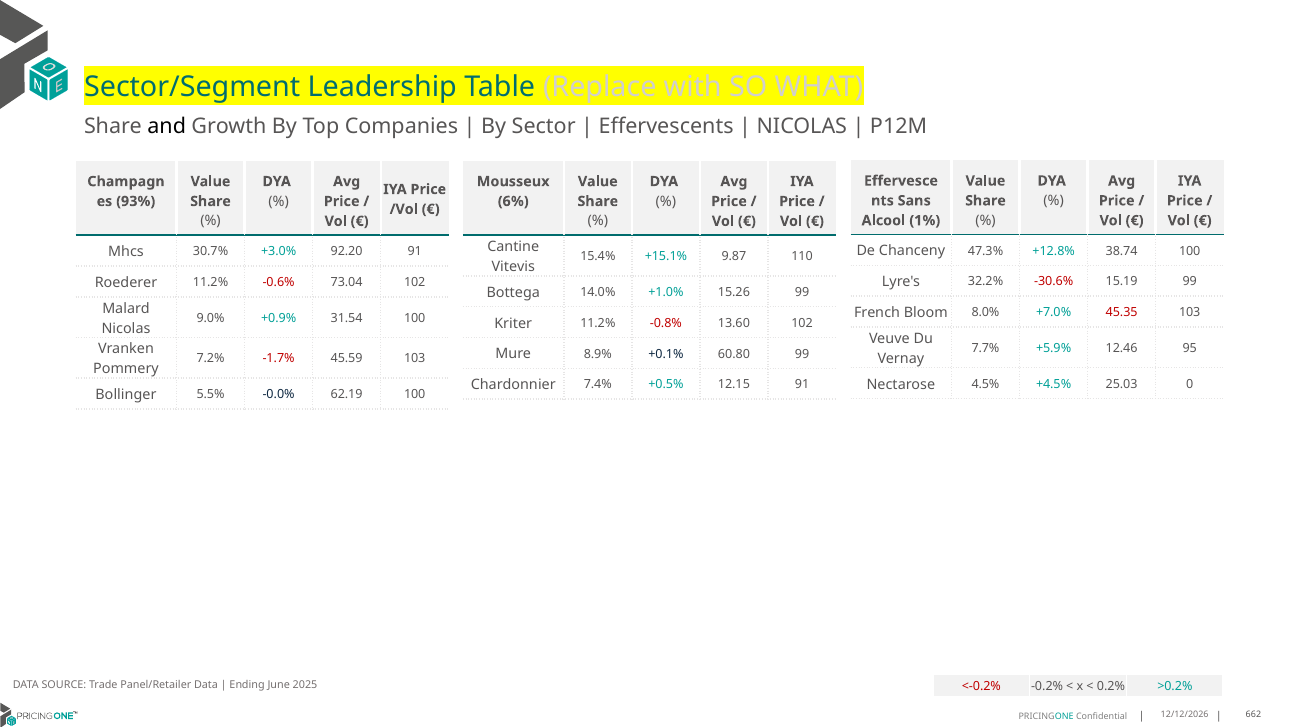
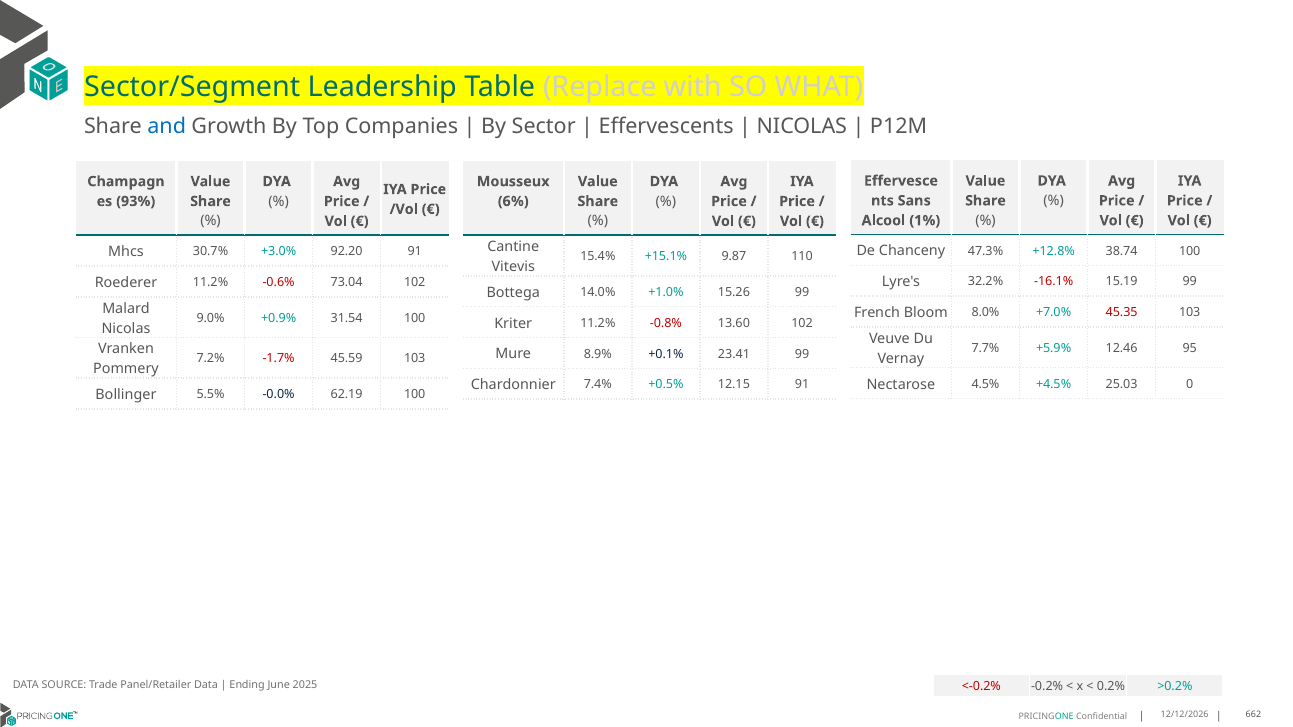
and colour: black -> blue (167, 126)
-30.6%: -30.6% -> -16.1% (1054, 282)
60.80: 60.80 -> 23.41 (734, 354)
